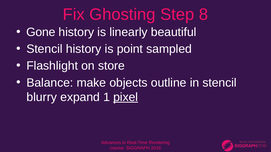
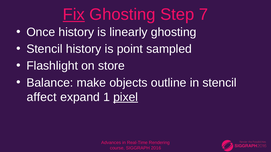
Fix underline: none -> present (74, 14)
8: 8 -> 7 (203, 14)
Gone: Gone -> Once (41, 32)
linearly beautiful: beautiful -> ghosting (174, 32)
blurry: blurry -> affect (42, 97)
